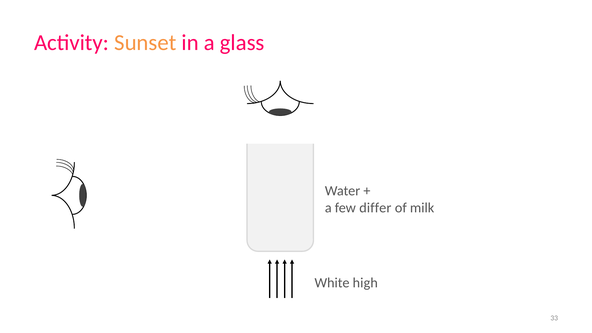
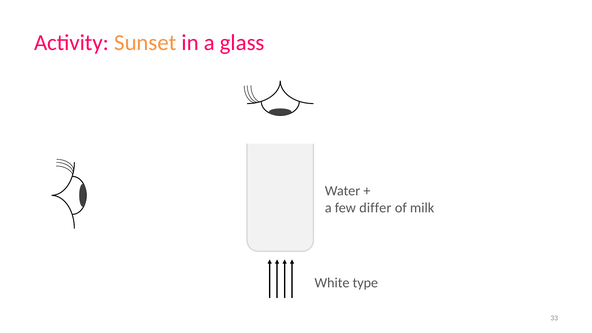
high: high -> type (365, 283)
